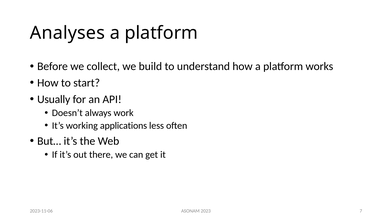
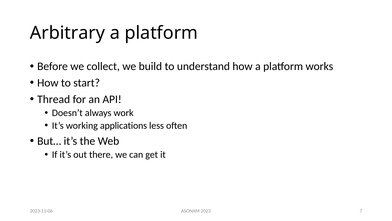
Analyses: Analyses -> Arbitrary (67, 33)
Usually: Usually -> Thread (54, 99)
